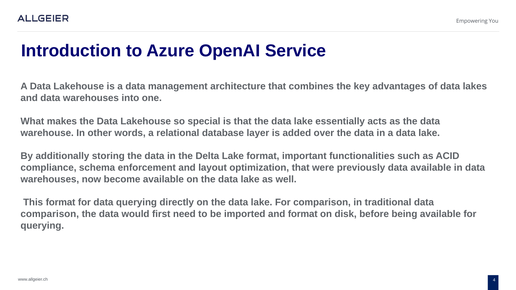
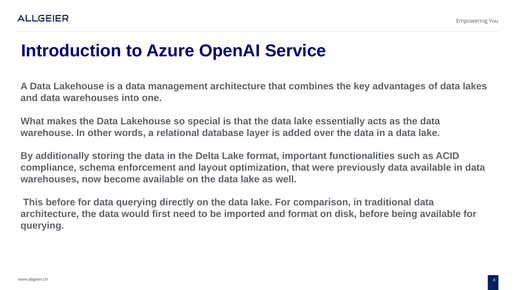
This format: format -> before (61, 203)
comparison: comparison -> architecture (50, 214)
